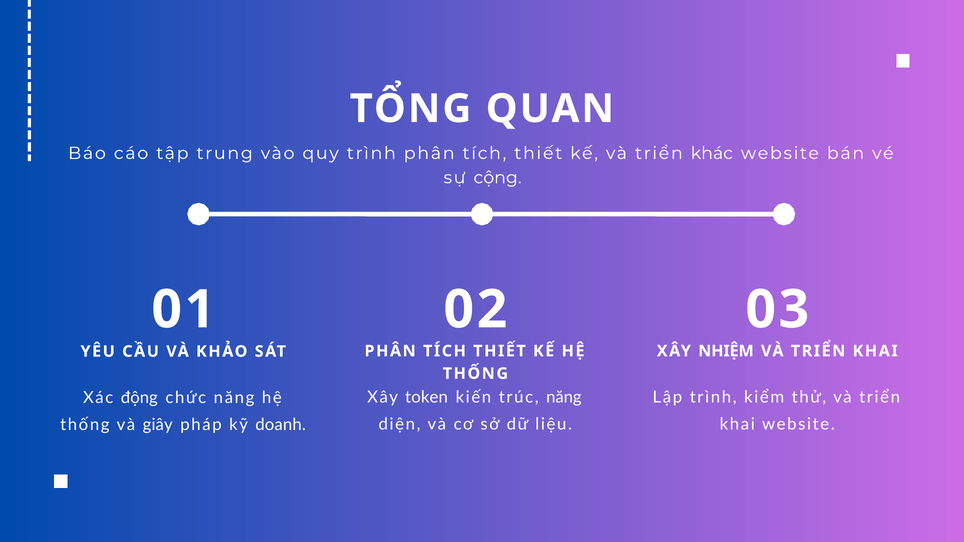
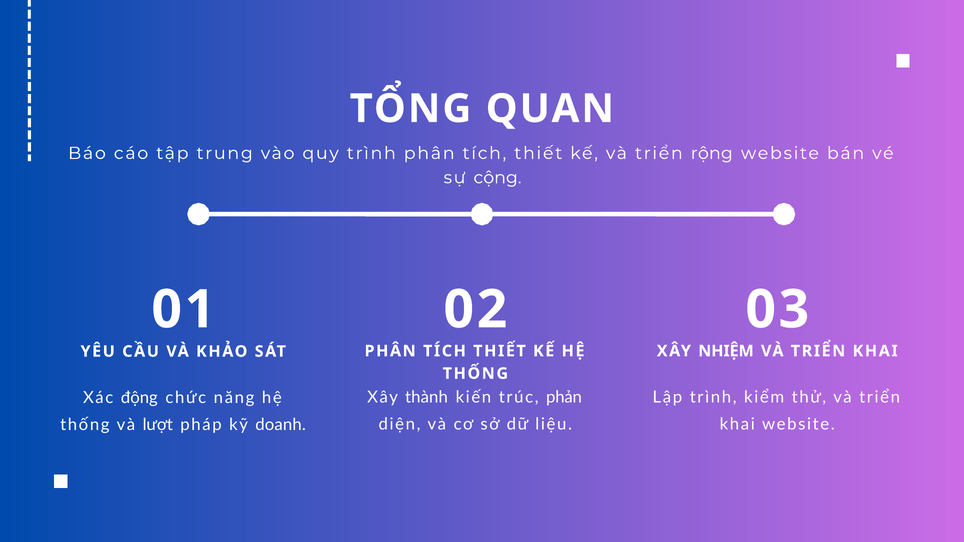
khác: khác -> rộng (712, 153)
token: token -> thành (427, 398)
trúc năng: năng -> phản (564, 398)
giây: giây -> lượt (158, 425)
